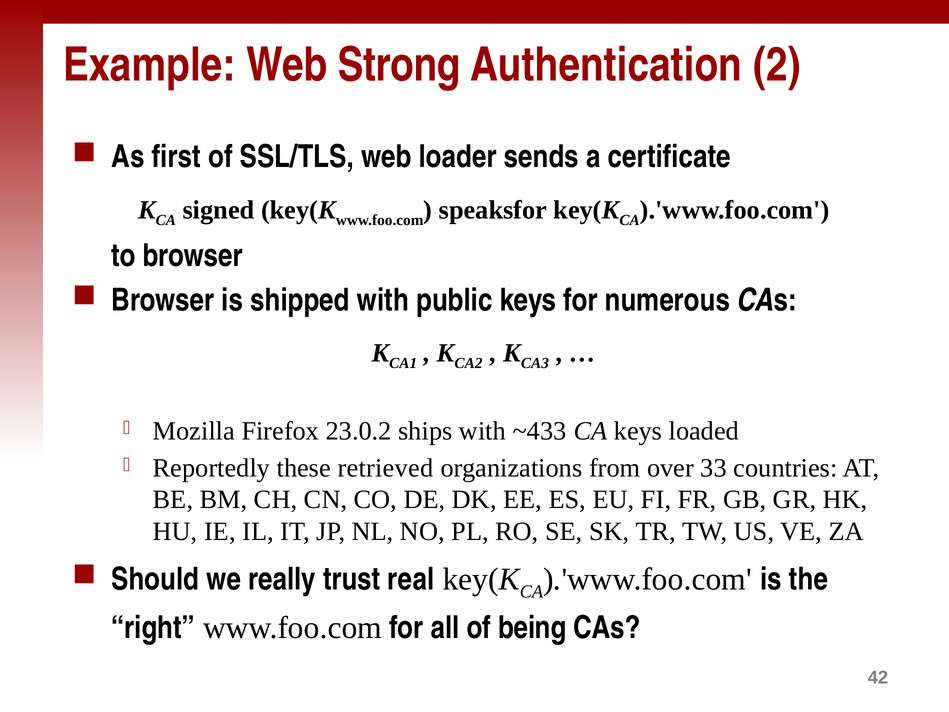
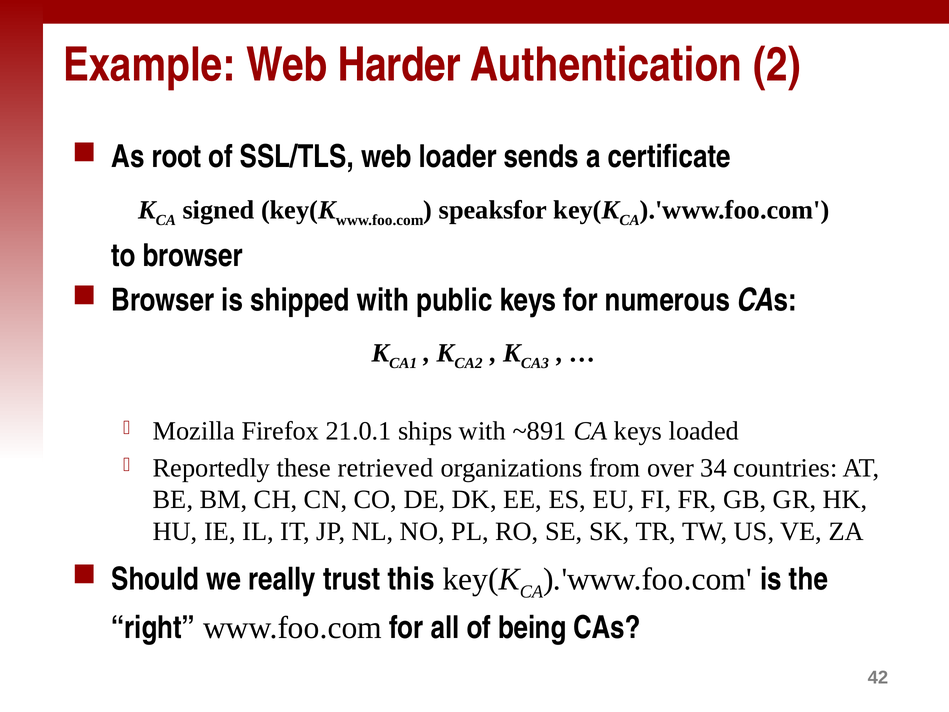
Strong: Strong -> Harder (399, 65)
first: first -> root (177, 157)
23.0.2: 23.0.2 -> 21.0.1 (359, 431)
~433: ~433 -> ~891 (539, 431)
33: 33 -> 34 (714, 468)
real: real -> this (411, 579)
